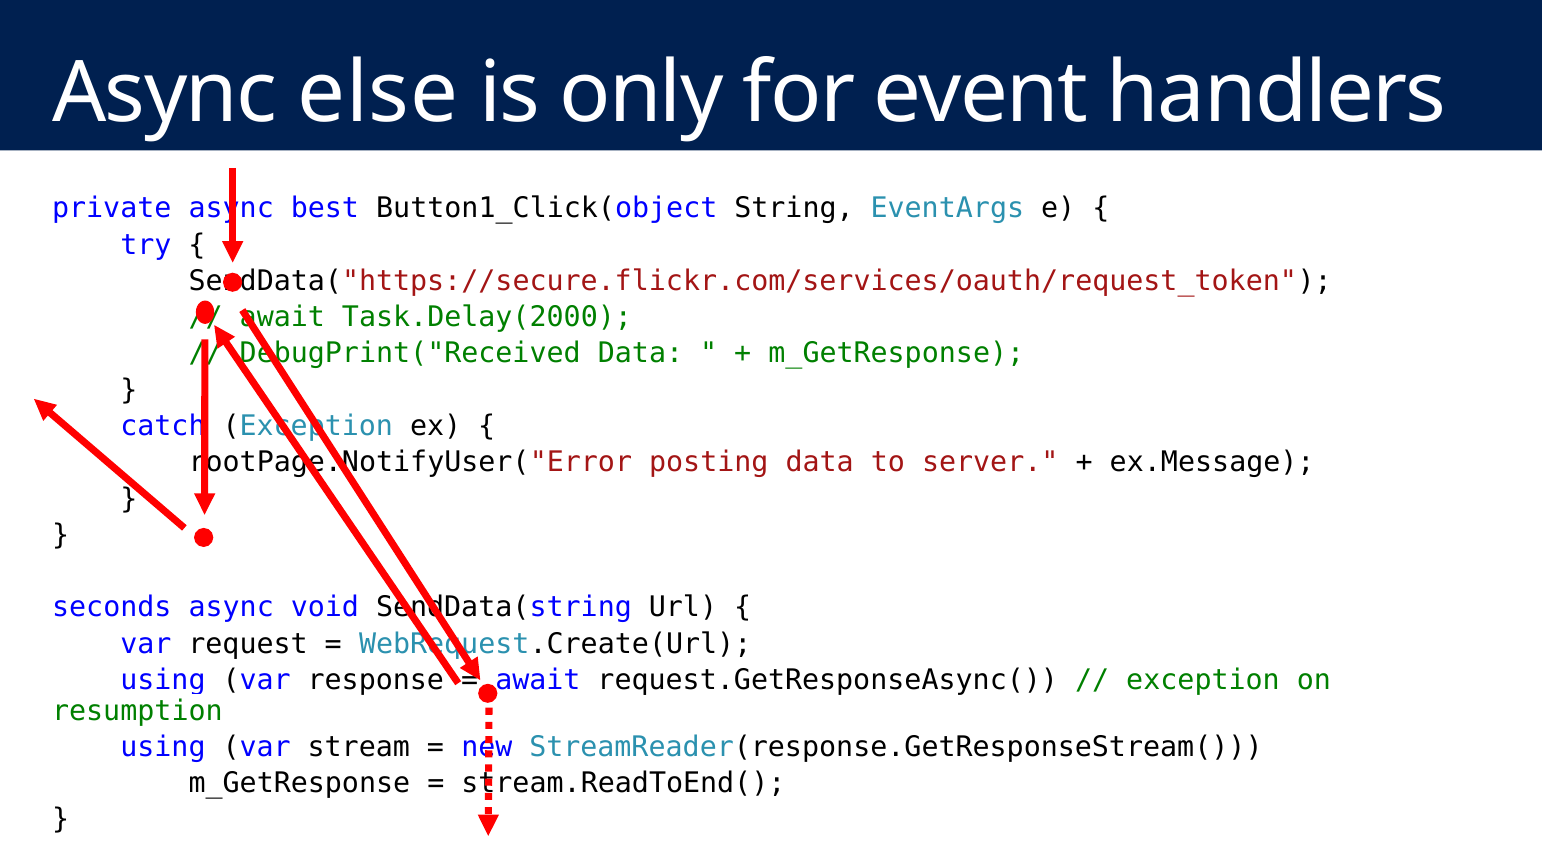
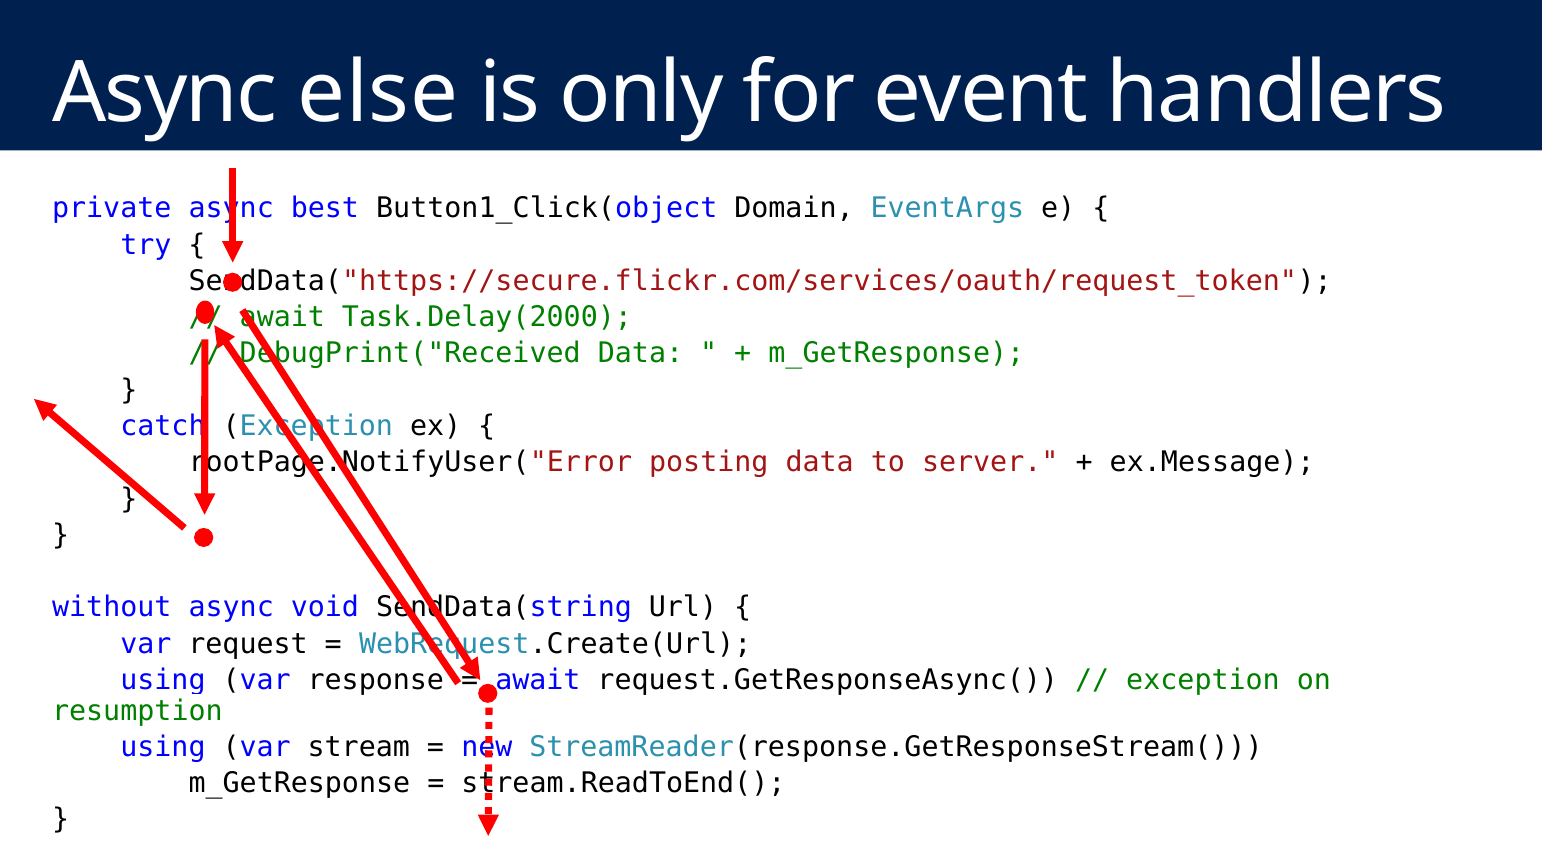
String: String -> Domain (794, 209)
seconds: seconds -> without (112, 608)
